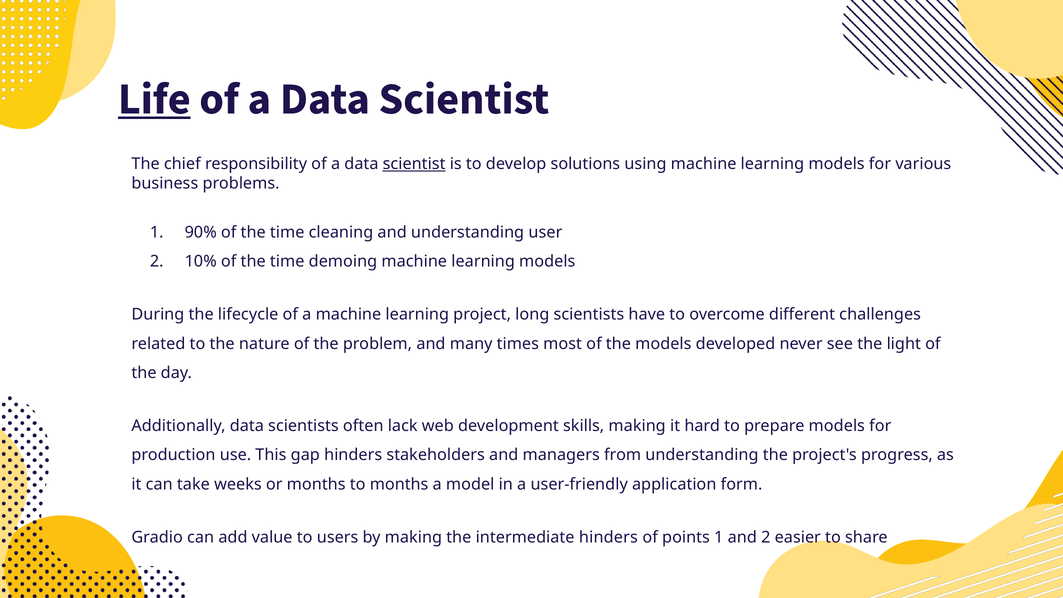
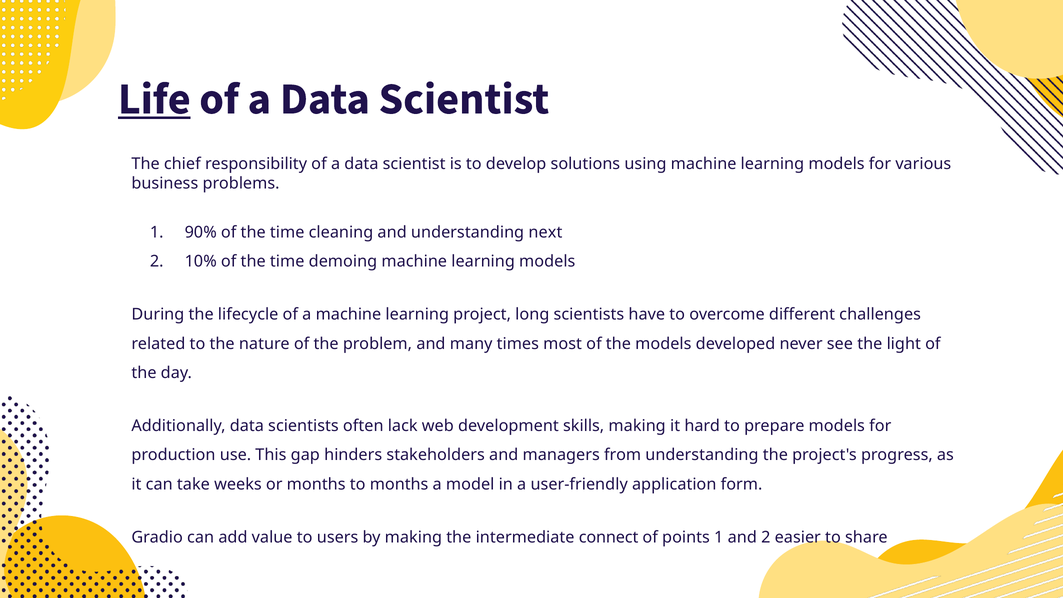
scientist underline: present -> none (414, 164)
user: user -> next (545, 232)
intermediate hinders: hinders -> connect (609, 537)
